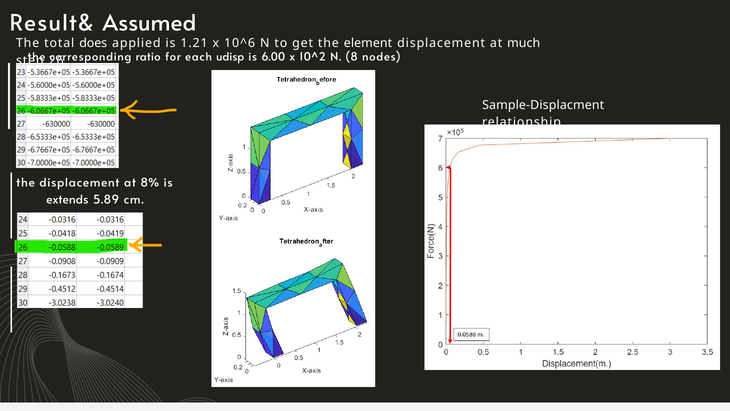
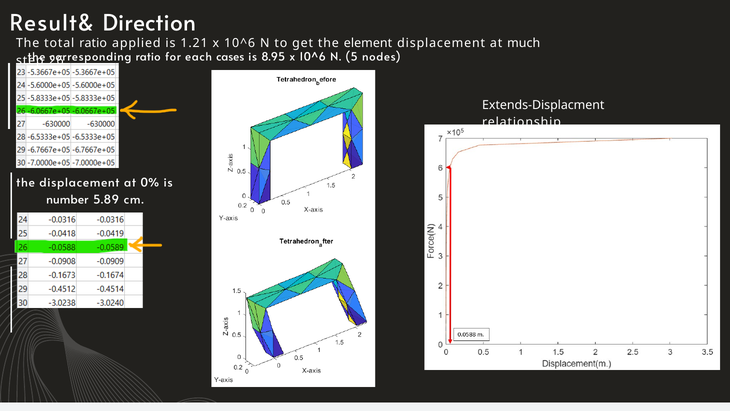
Assumed: Assumed -> Direction (149, 23)
total does: does -> ratio (93, 43)
udisp: udisp -> cases (230, 57)
6.00: 6.00 -> 8.95 (273, 57)
10^2: 10^2 -> 10^6 (313, 57)
8: 8 -> 5 (352, 57)
Sample-Displacment: Sample-Displacment -> Extends-Displacment (543, 105)
8%: 8% -> 0% (150, 183)
extends: extends -> number (67, 200)
